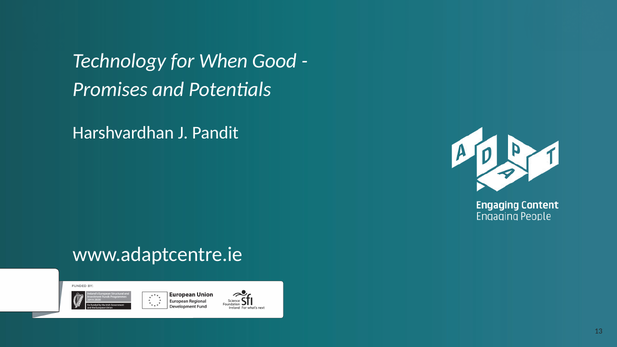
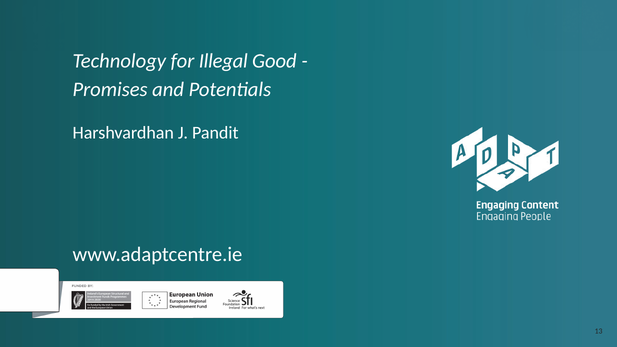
When: When -> Illegal (223, 61)
